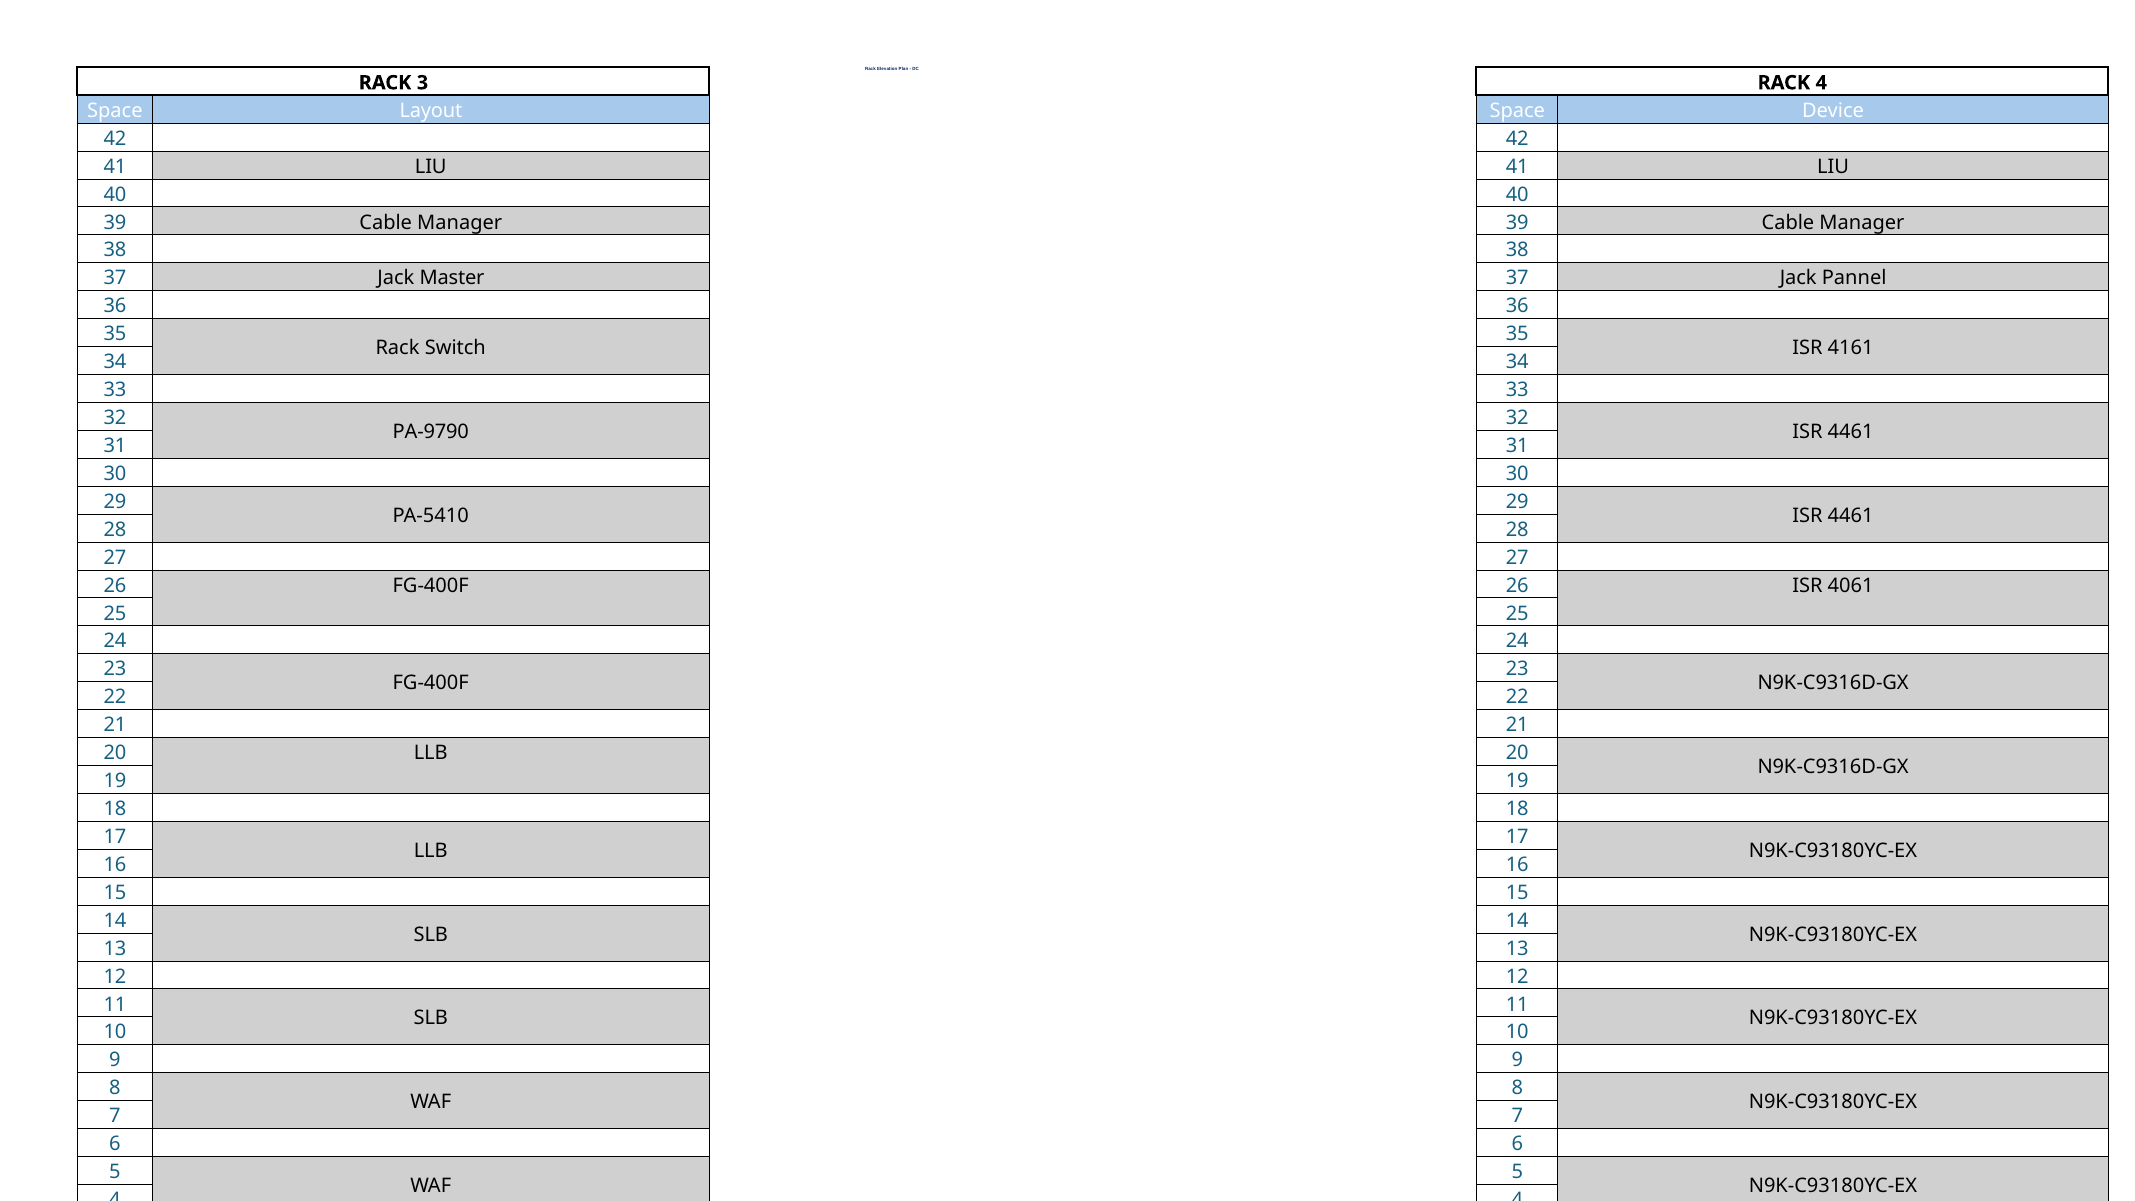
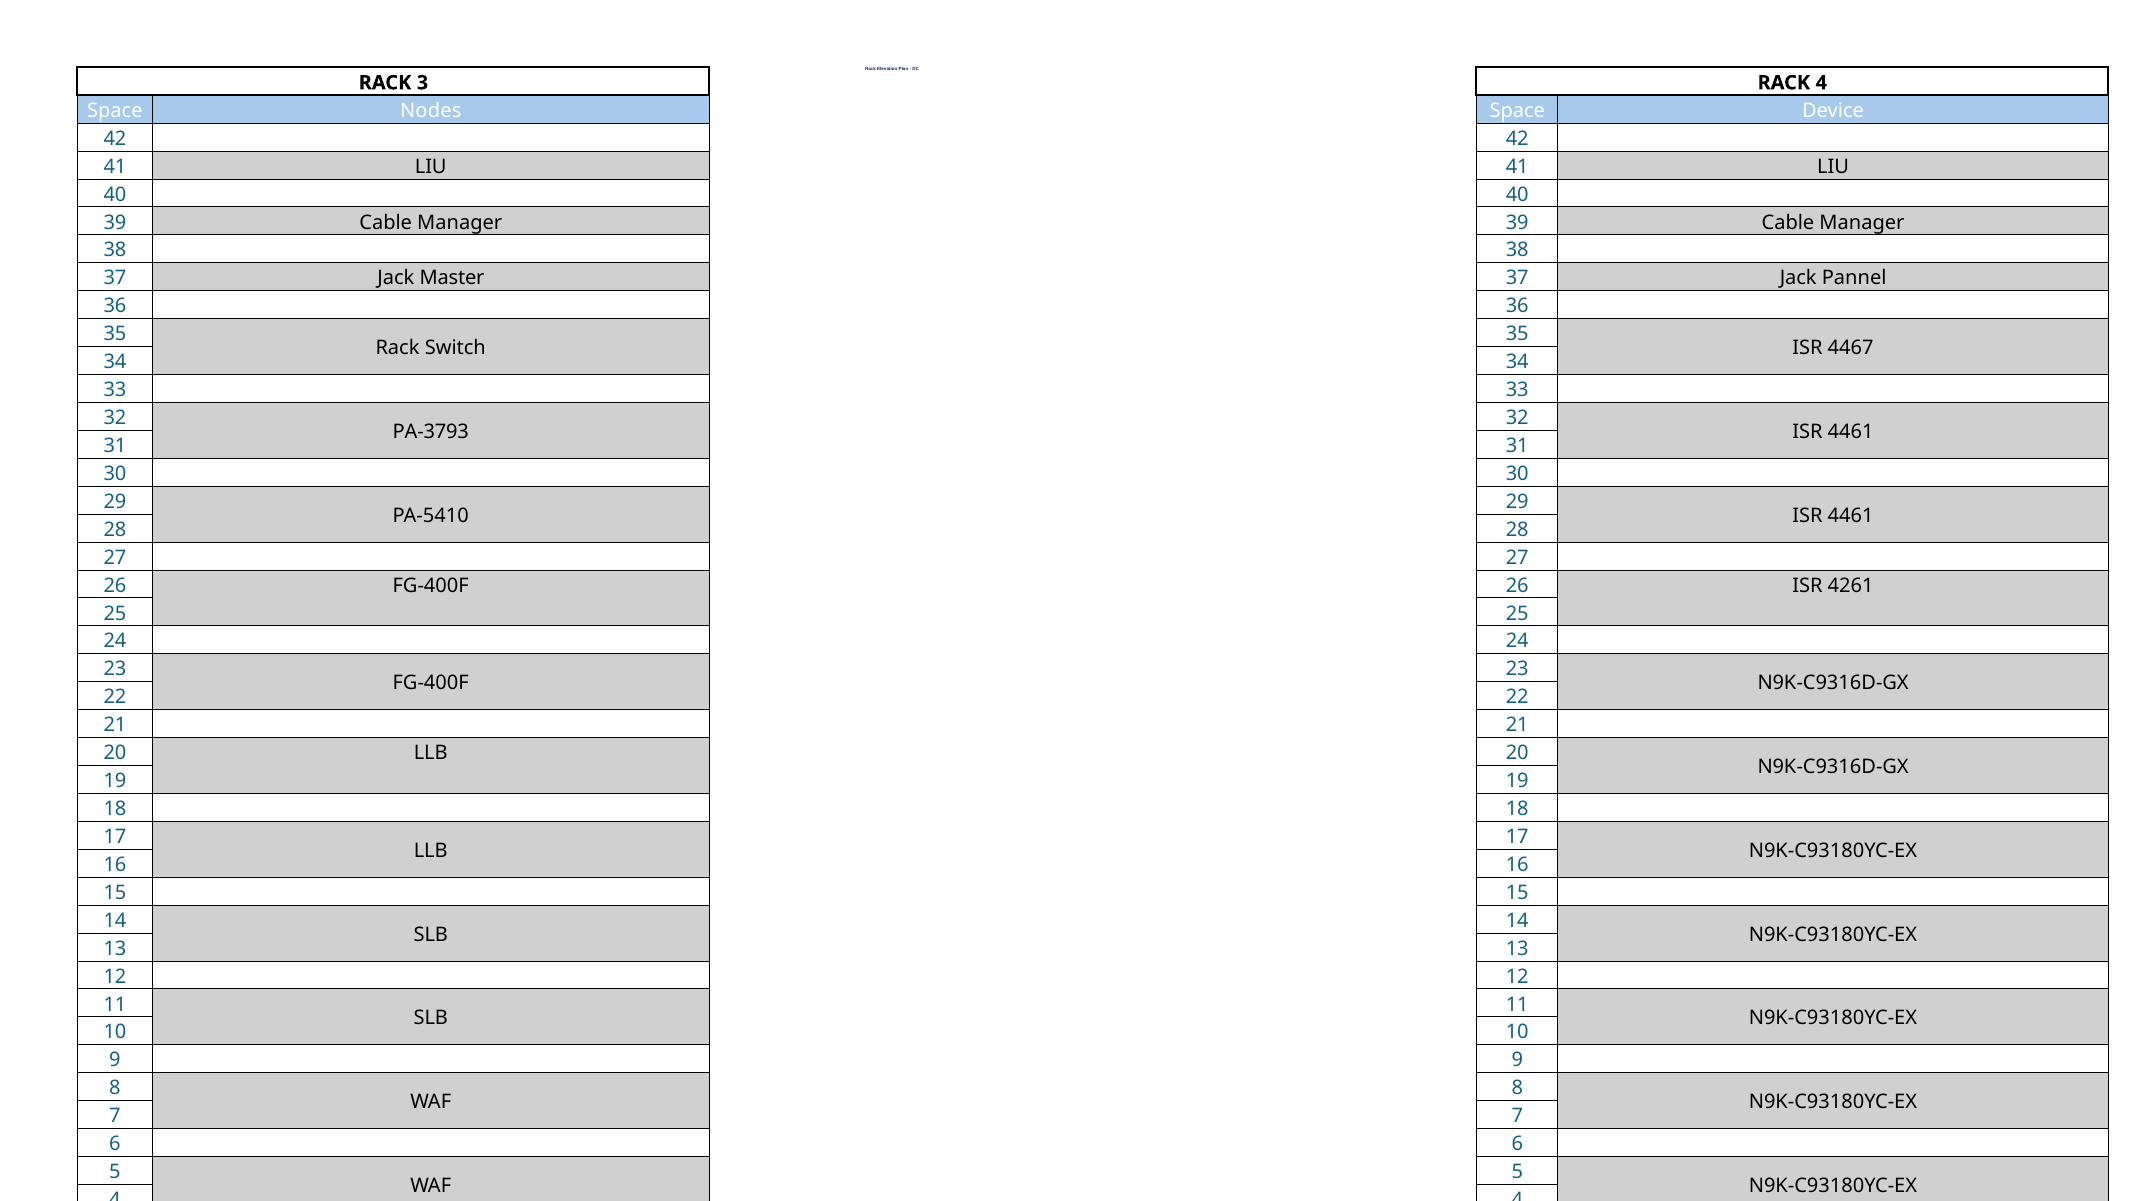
Layout: Layout -> Nodes (431, 111)
4161: 4161 -> 4467 (1851, 348)
PA-9790: PA-9790 -> PA-3793 (431, 432)
4061: 4061 -> 4261 (1851, 585)
